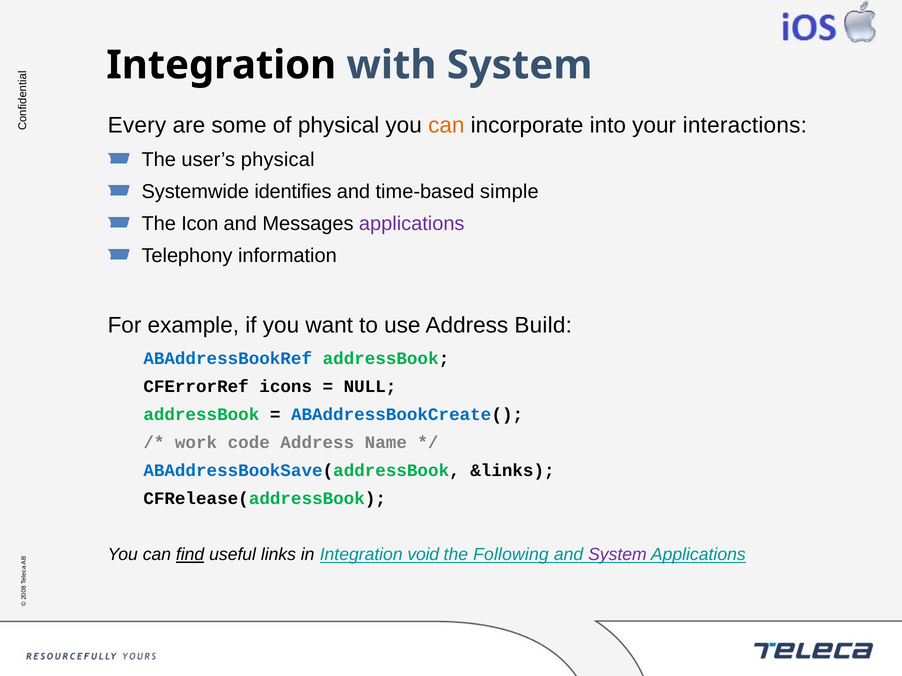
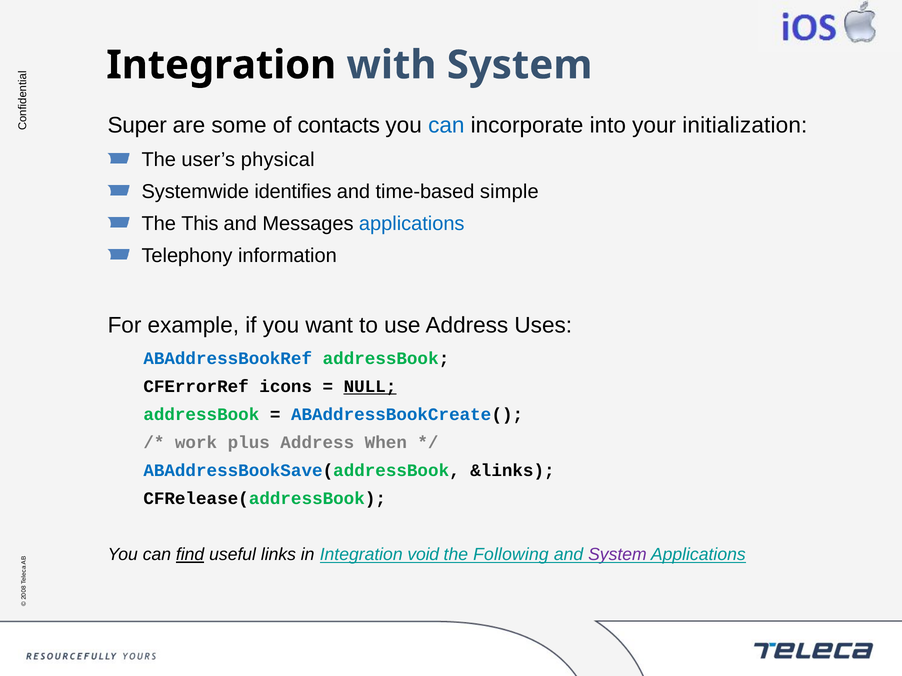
Every: Every -> Super (137, 125)
of physical: physical -> contacts (339, 125)
can colour: orange -> blue (446, 125)
interactions: interactions -> initialization (745, 125)
Icon: Icon -> This (200, 224)
applications colour: purple -> blue (412, 224)
Build: Build -> Uses (543, 326)
NULL underline: none -> present (370, 387)
code: code -> plus (249, 443)
Name: Name -> When (386, 443)
